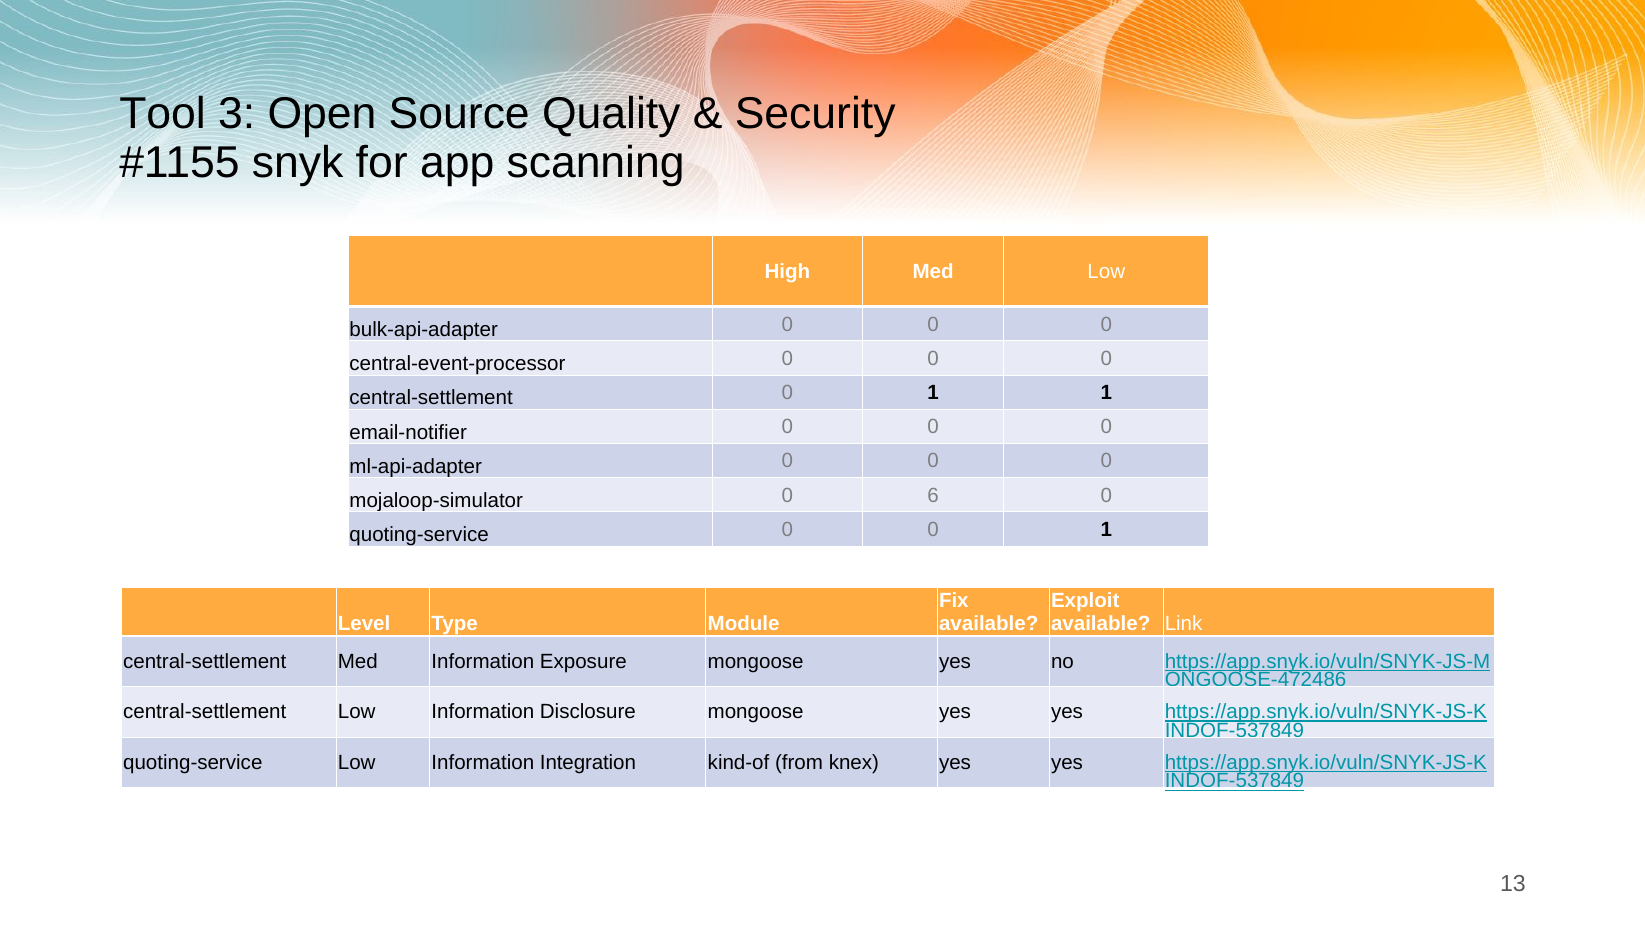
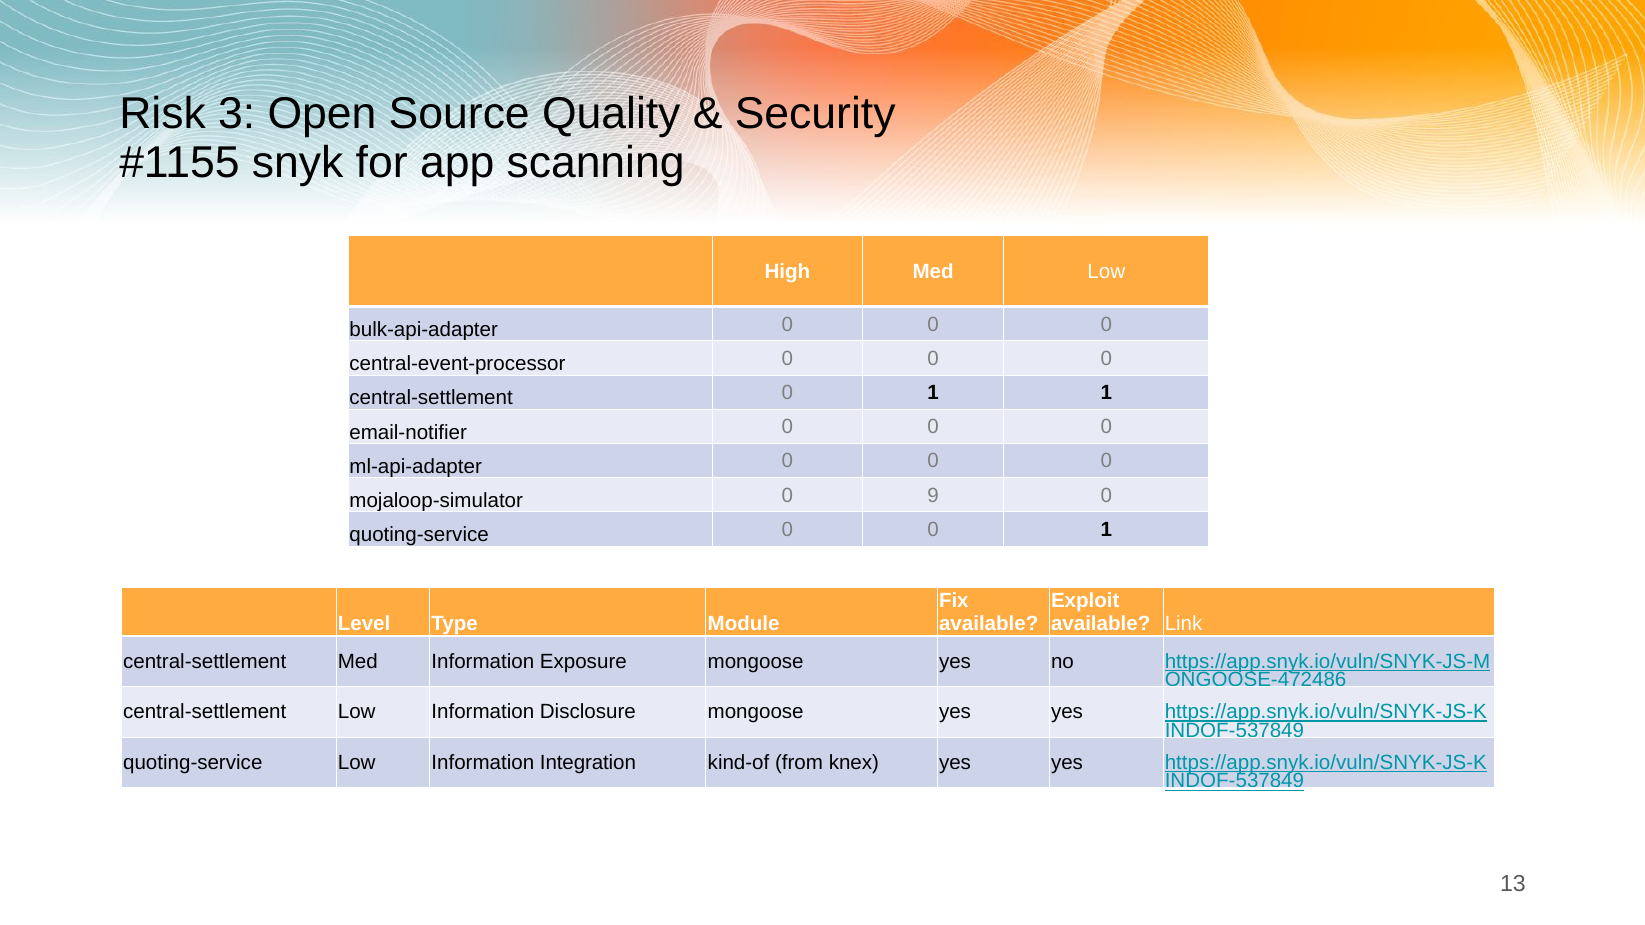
Tool: Tool -> Risk (163, 114)
6: 6 -> 9 (933, 495)
